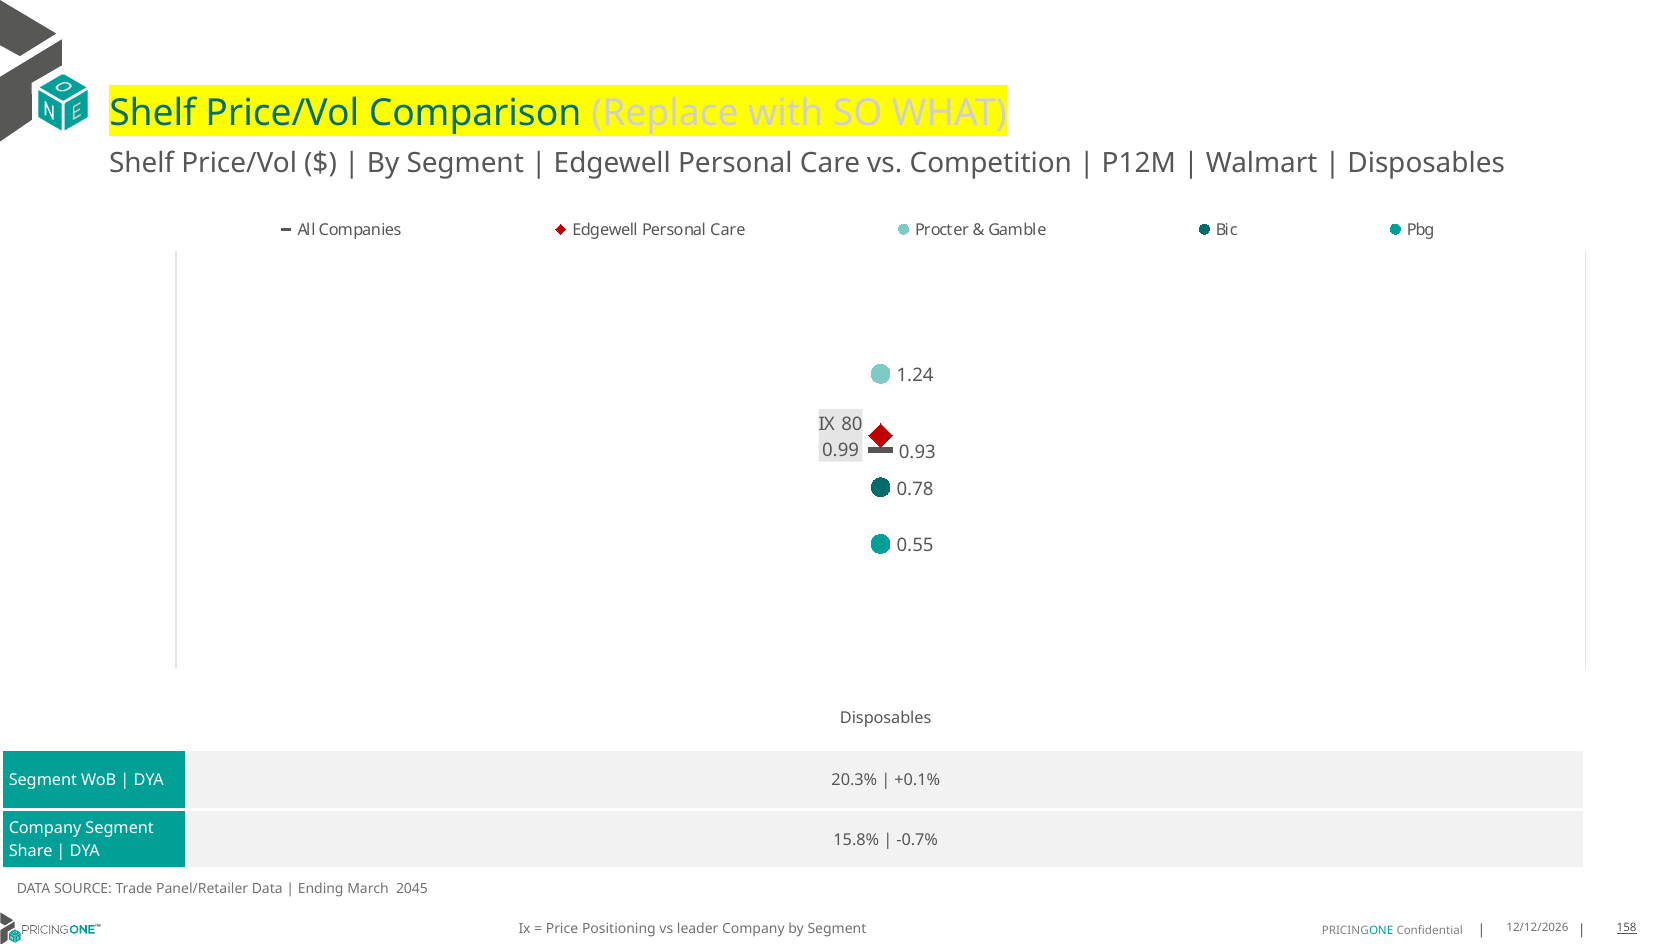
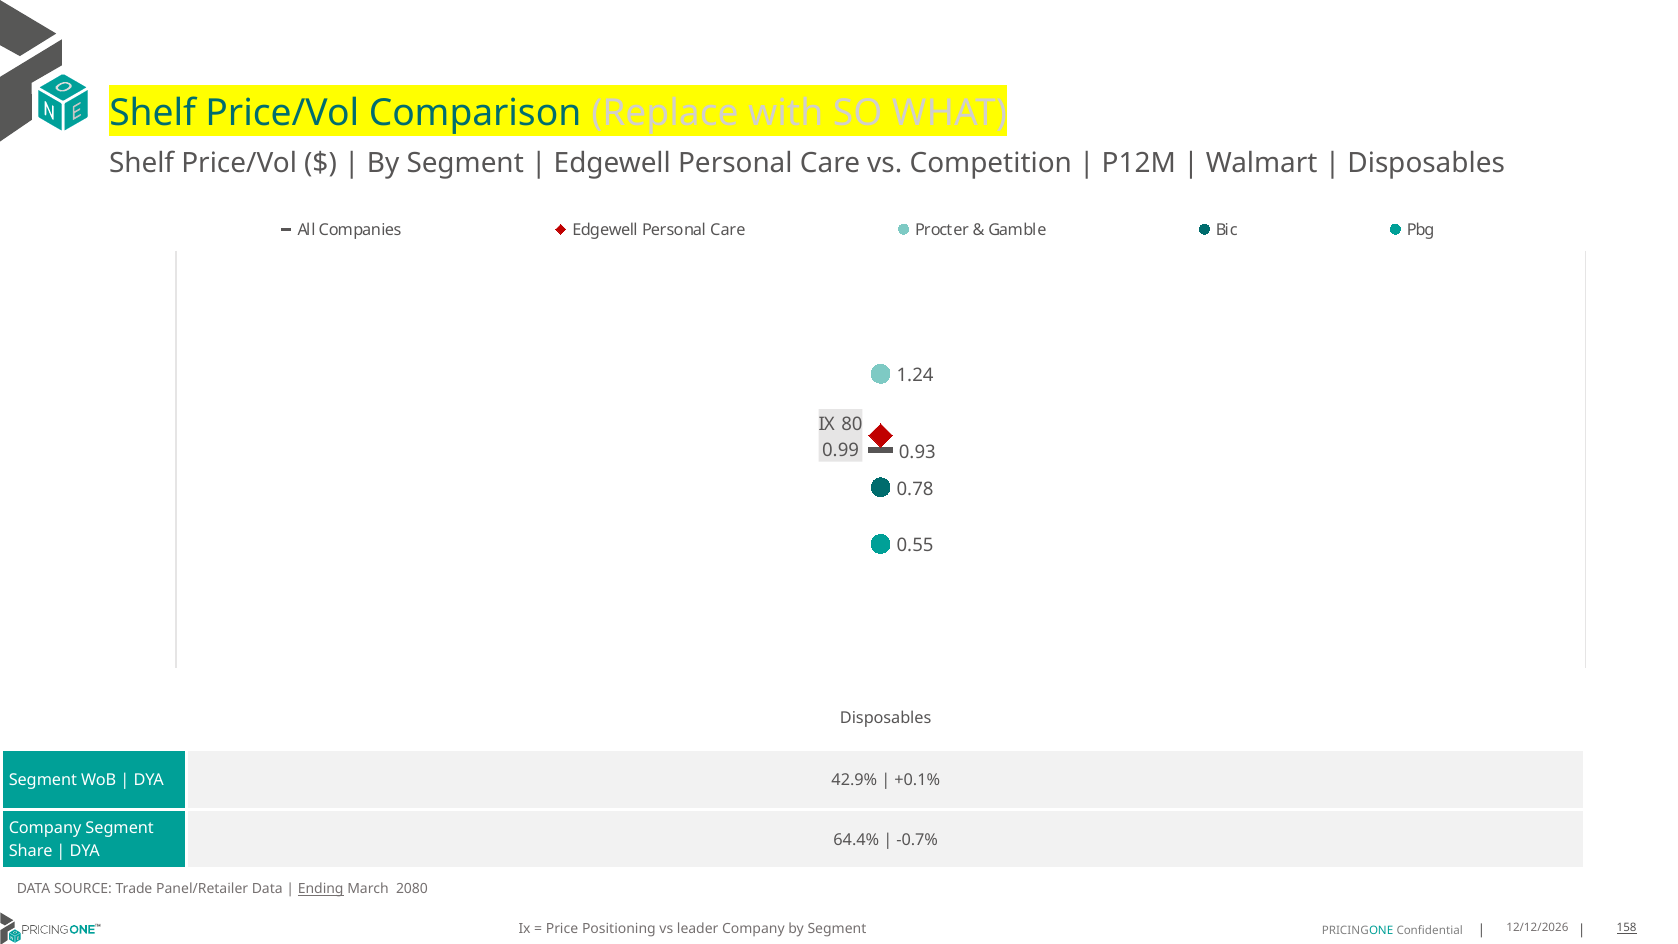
20.3%: 20.3% -> 42.9% (854, 780)
15.8%: 15.8% -> 64.4% (856, 840)
Ending underline: none -> present (321, 889)
2045: 2045 -> 2080 (412, 889)
